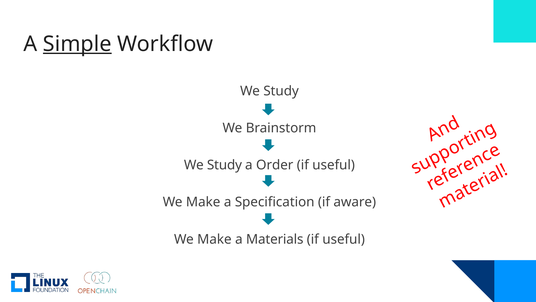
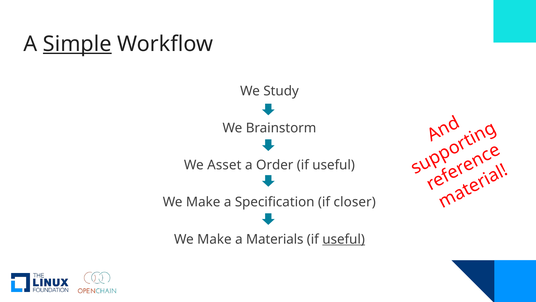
Study: Study -> Asset (224, 165)
aware: aware -> closer (355, 202)
useful underline: none -> present (344, 239)
